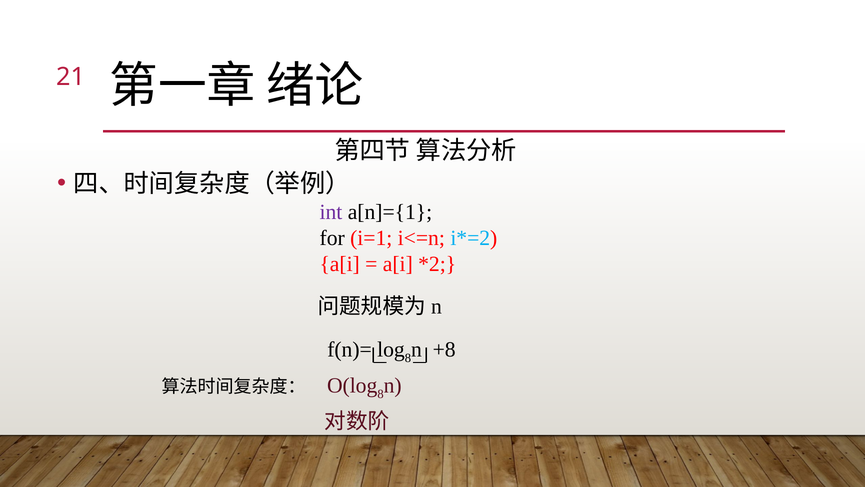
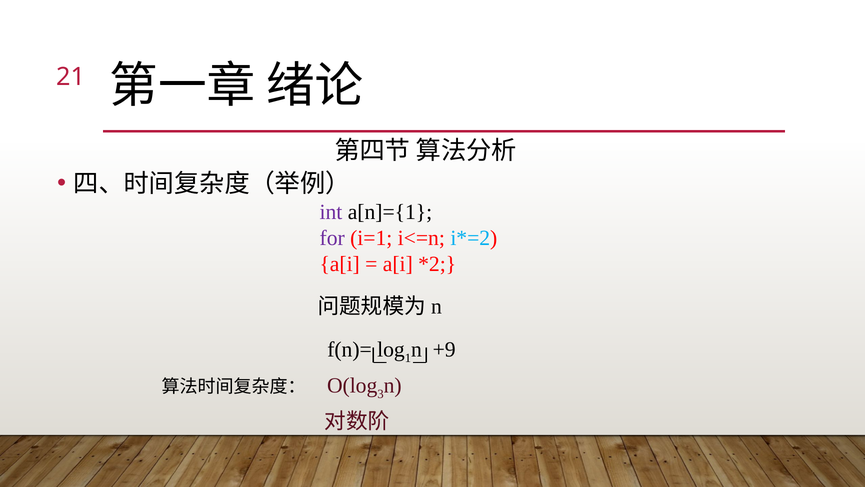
for colour: black -> purple (332, 238)
8: 8 -> 1 (408, 358)
+8: +8 -> +9 (444, 349)
8: 8 -> 3 (381, 394)
